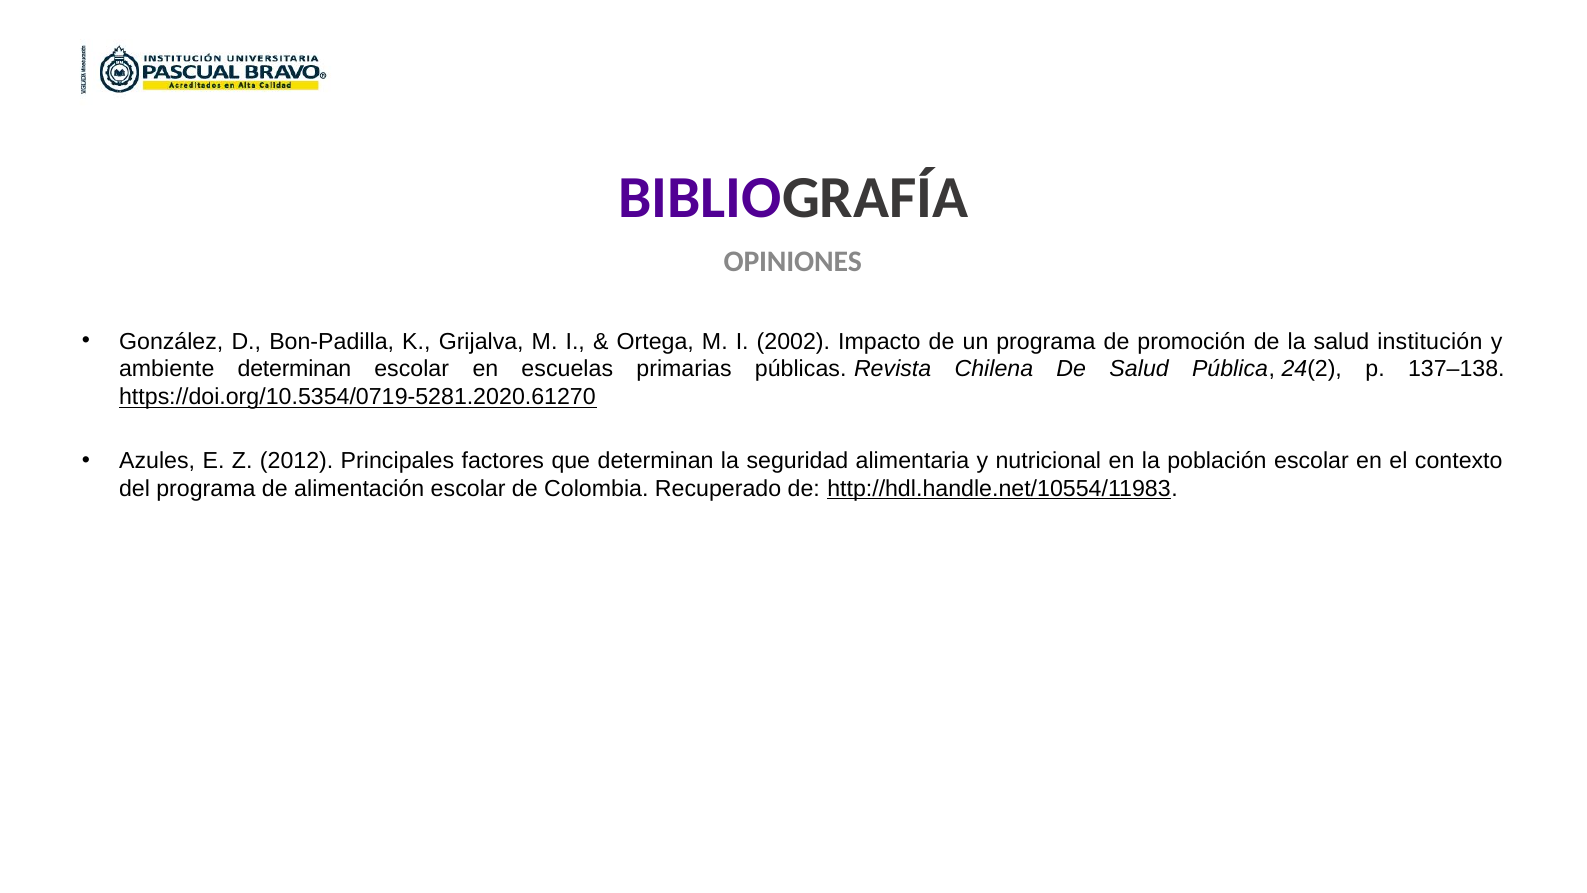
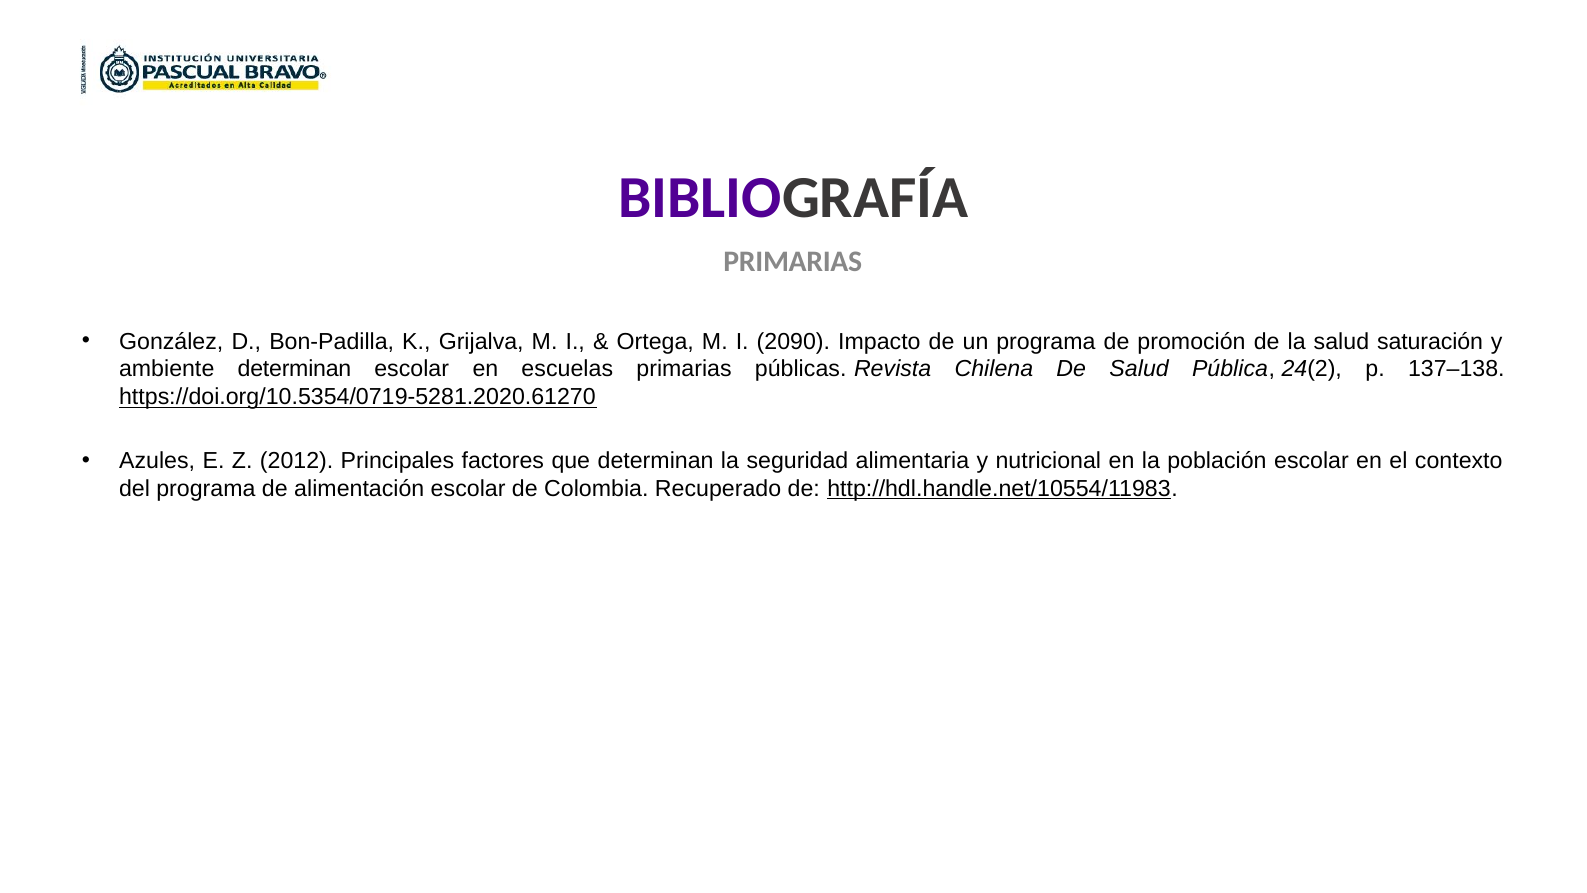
OPINIONES: OPINIONES -> PRIMARIAS (793, 262)
2002: 2002 -> 2090 (793, 341)
institución: institución -> saturación (1430, 341)
